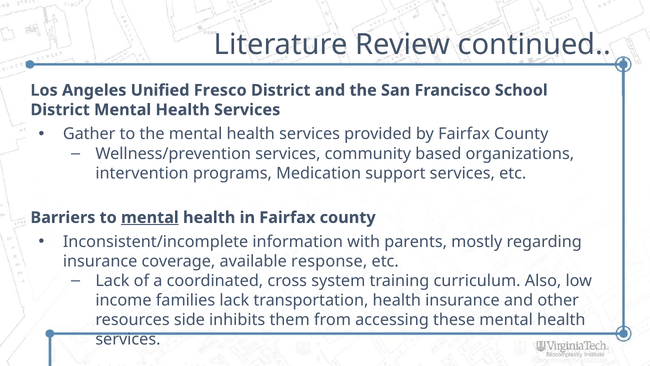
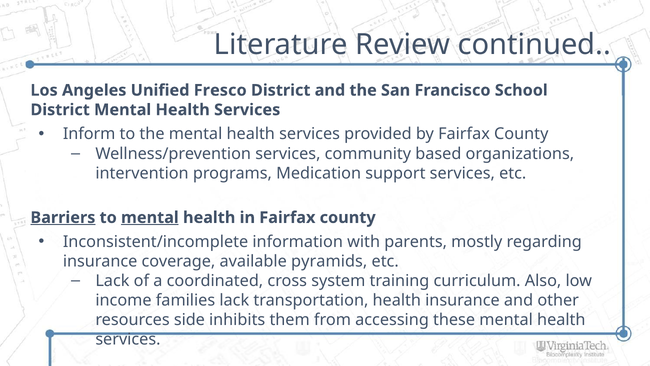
Gather: Gather -> Inform (89, 134)
Barriers underline: none -> present (63, 217)
response: response -> pyramids (329, 261)
